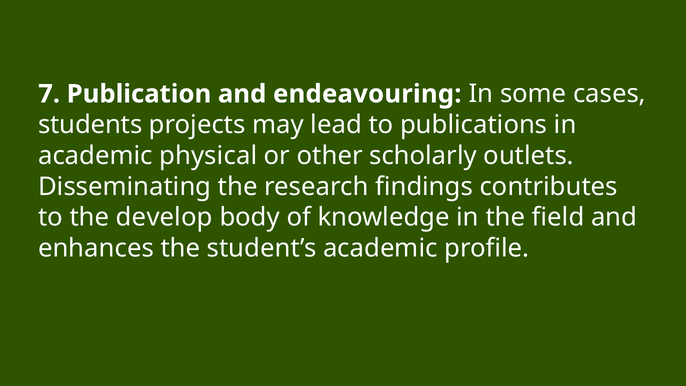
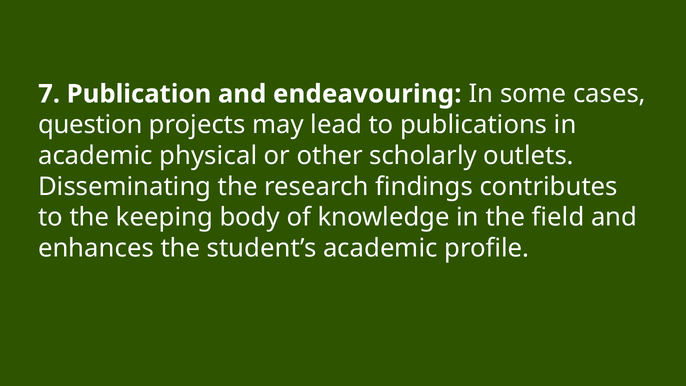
students: students -> question (90, 125)
develop: develop -> keeping (164, 217)
